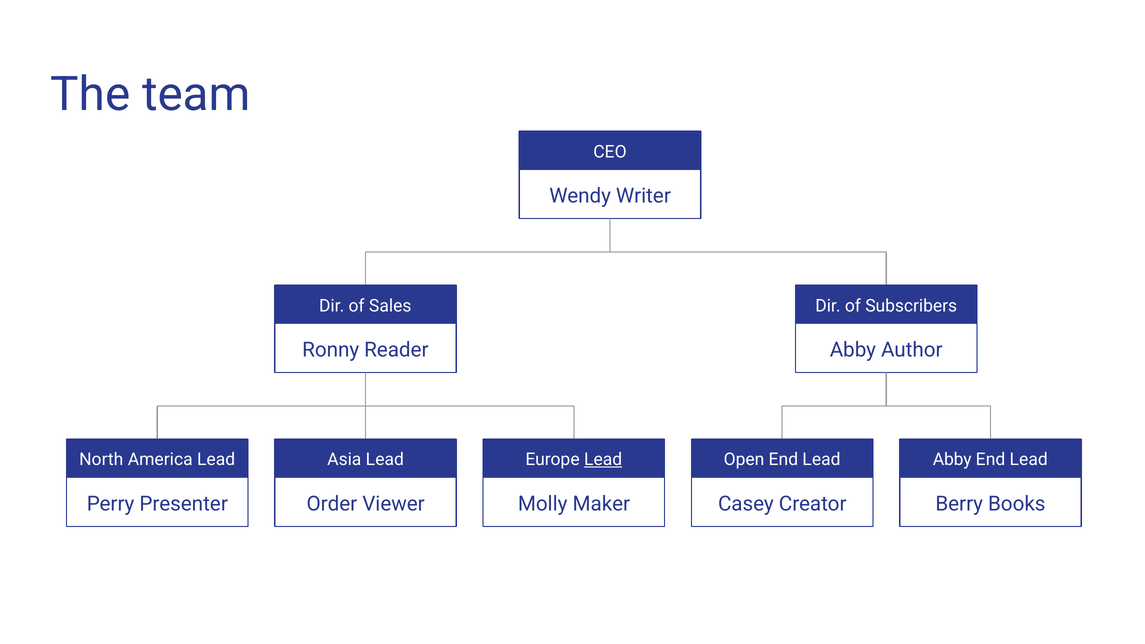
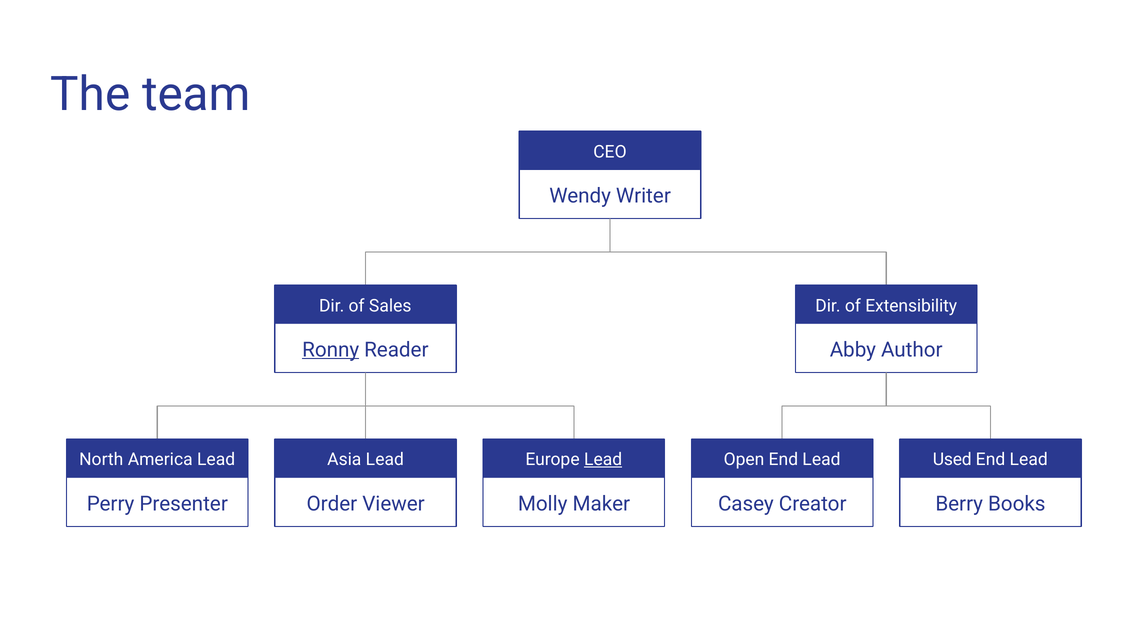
Subscribers: Subscribers -> Extensibility (911, 306)
Ronny underline: none -> present (331, 350)
Abby: Abby -> Used (952, 460)
